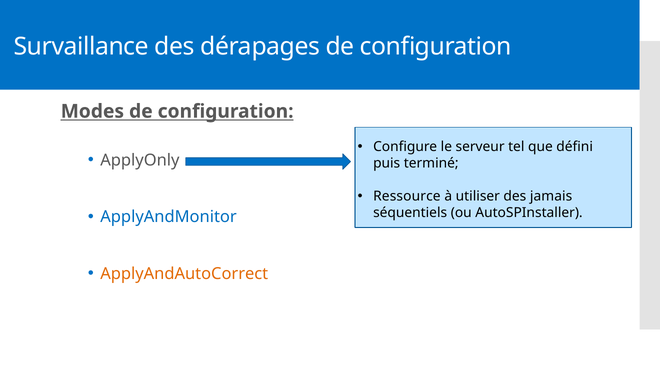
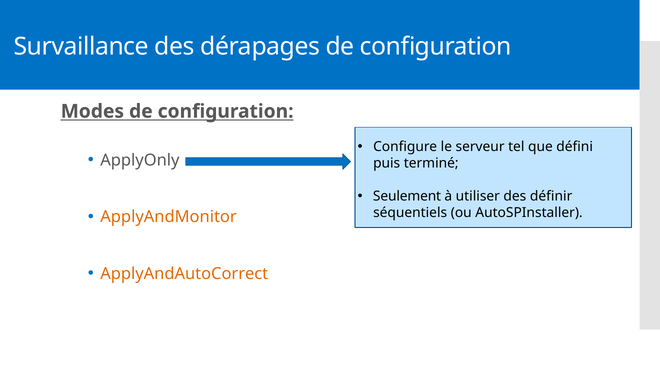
Ressource: Ressource -> Seulement (407, 196)
jamais: jamais -> définir (551, 196)
ApplyAndMonitor colour: blue -> orange (169, 217)
